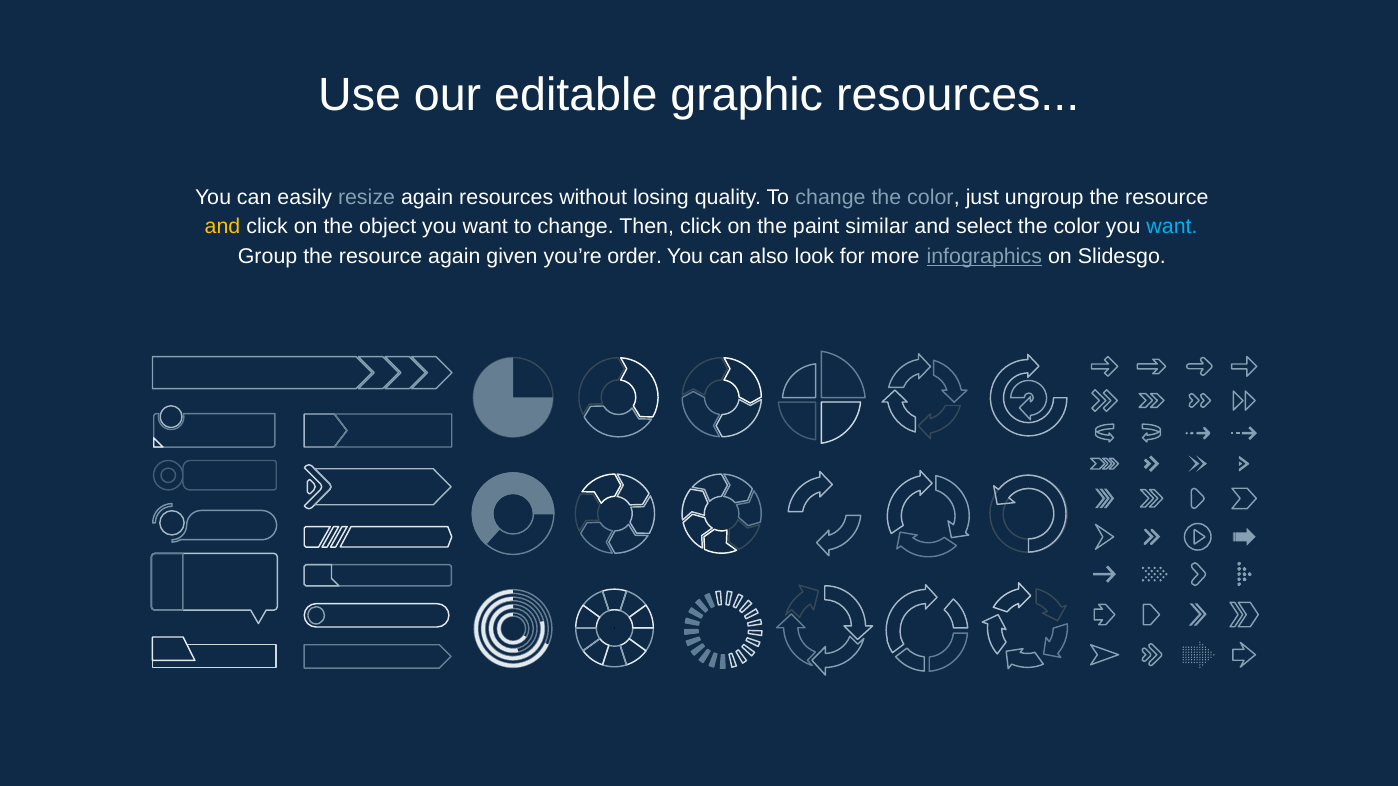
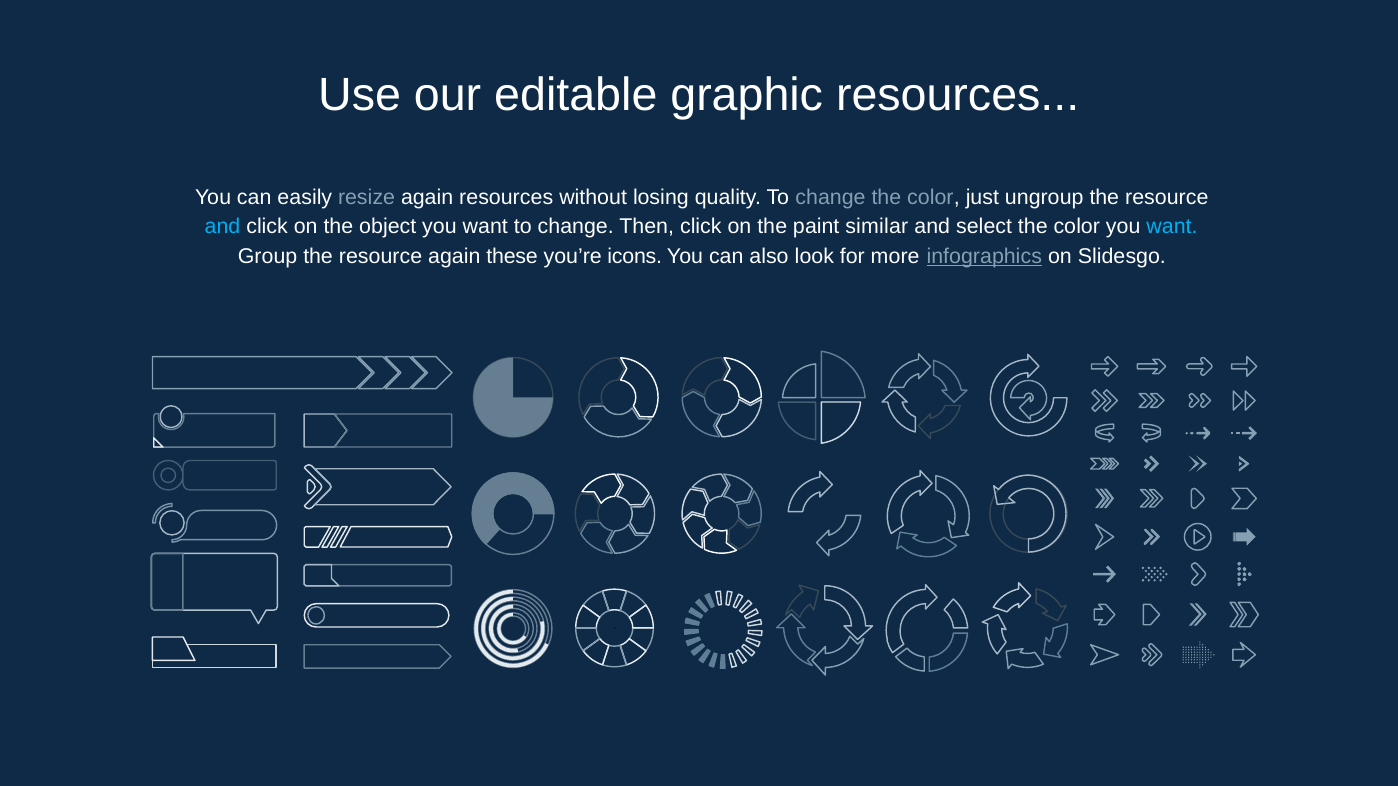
and colour: yellow -> light blue (223, 227)
given: given -> these (512, 256)
order: order -> icons (635, 256)
